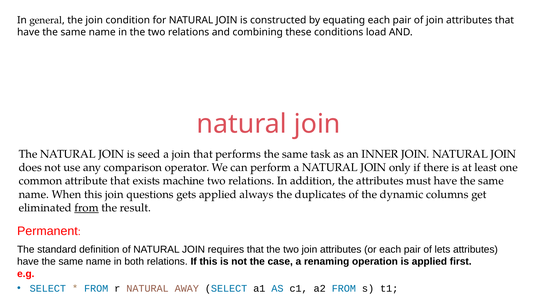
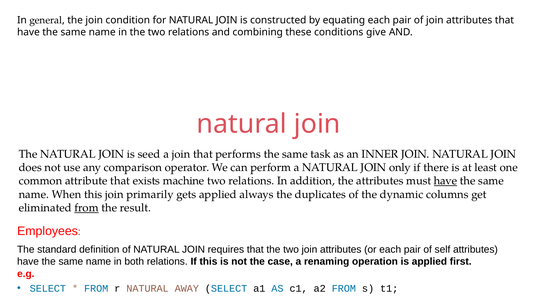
load: load -> give (376, 32)
have underline: none -> present (446, 181)
questions: questions -> primarily (150, 194)
Permanent: Permanent -> Employees (47, 231)
lets: lets -> self (442, 250)
